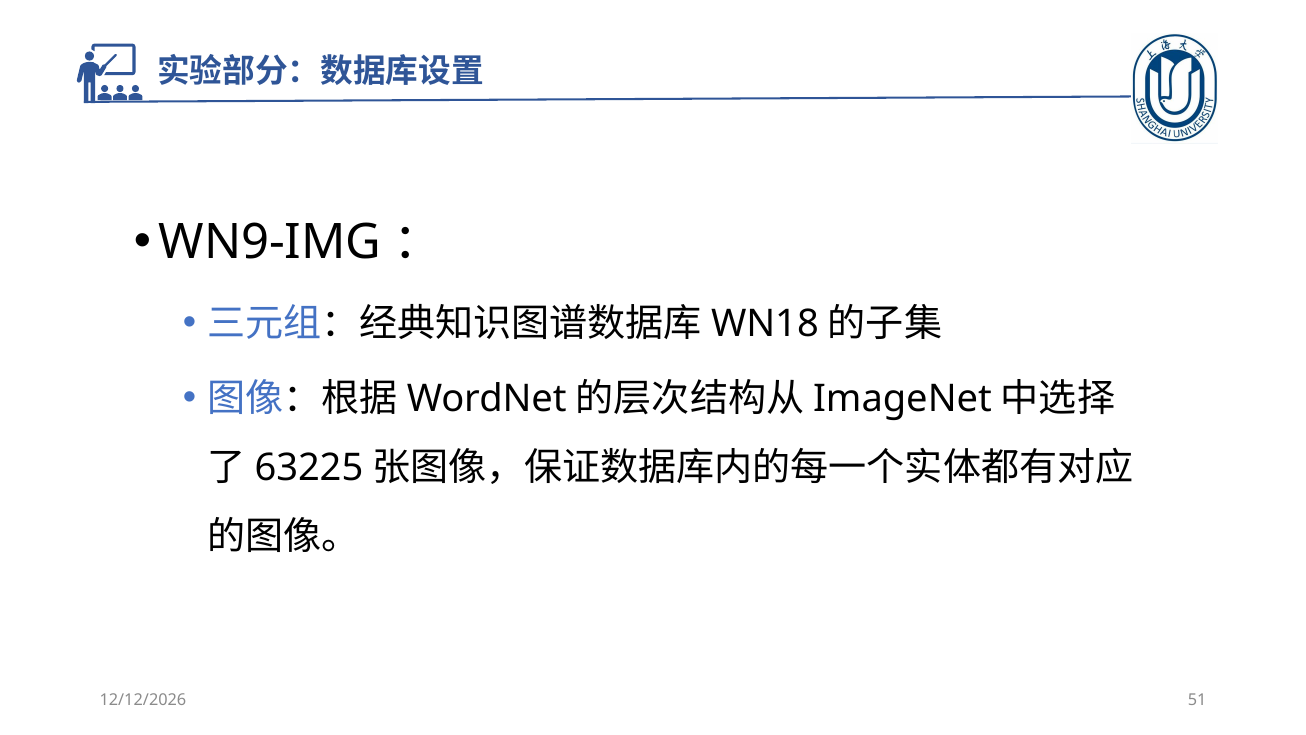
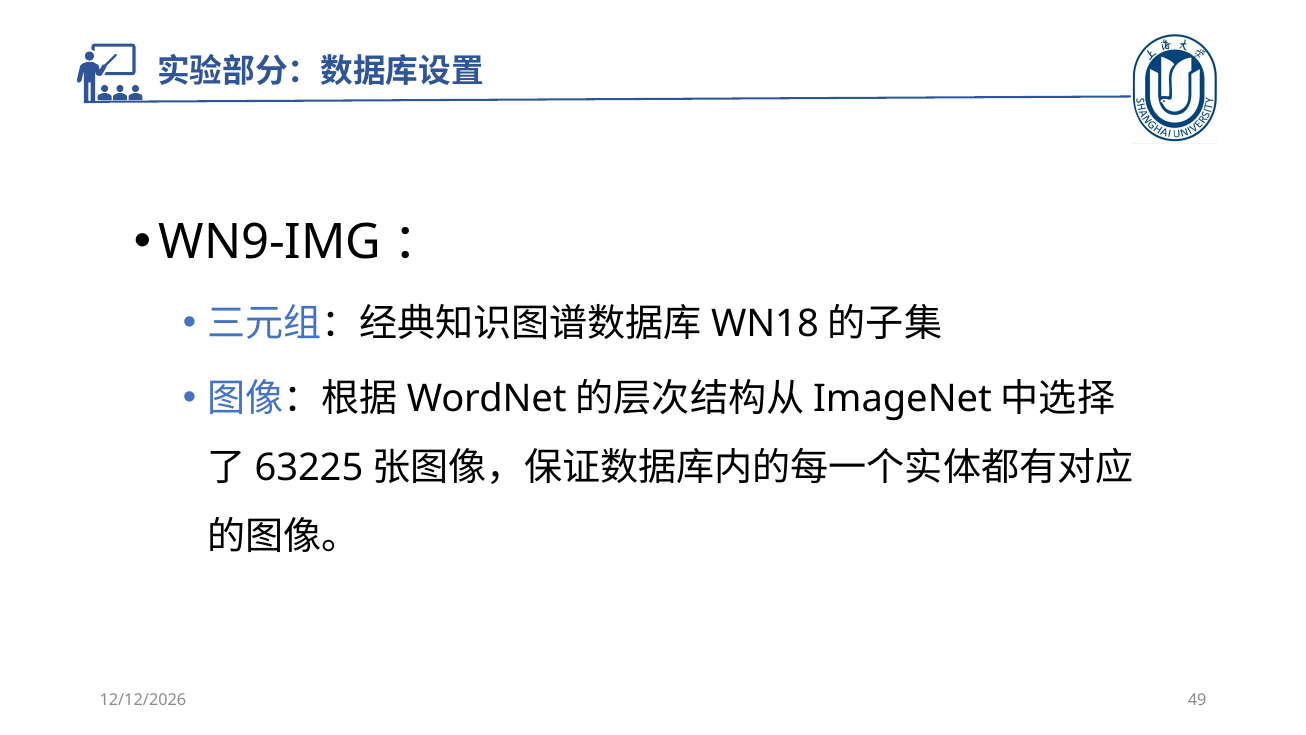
51: 51 -> 49 (1197, 700)
